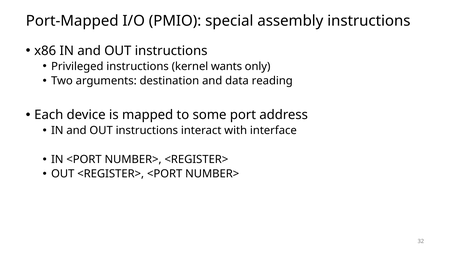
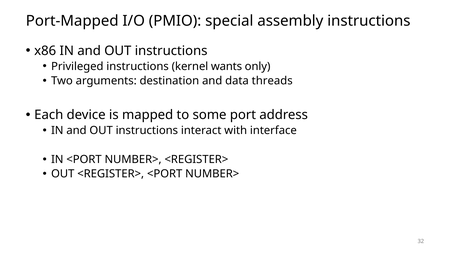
reading: reading -> threads (272, 81)
